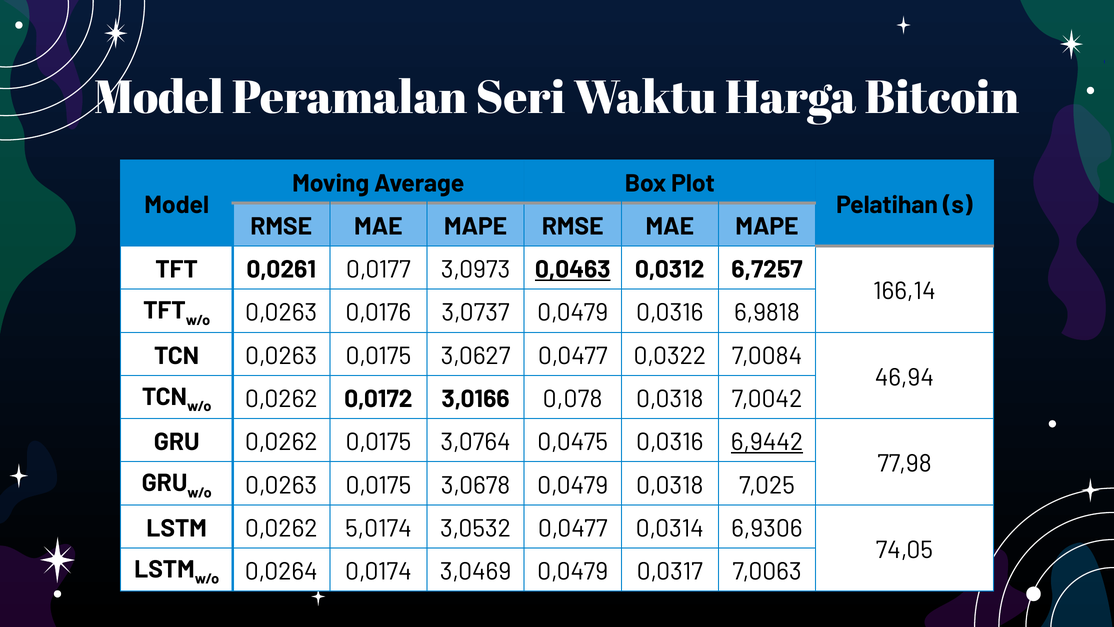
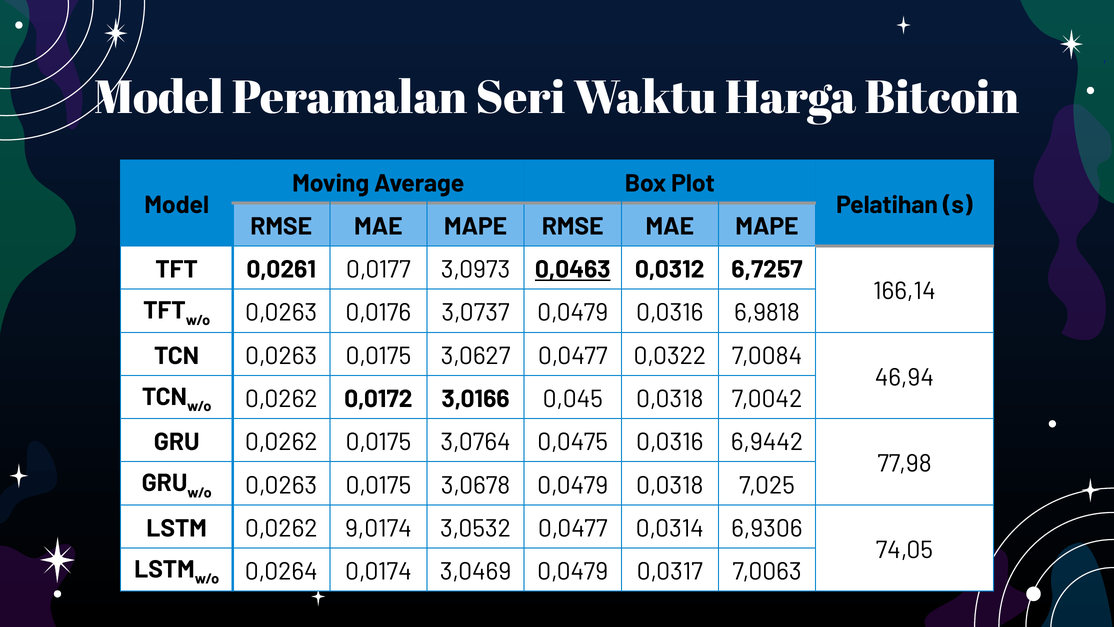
0,078: 0,078 -> 0,045 (573, 399)
6,9442 underline: present -> none (767, 442)
5,0174: 5,0174 -> 9,0174 (378, 528)
